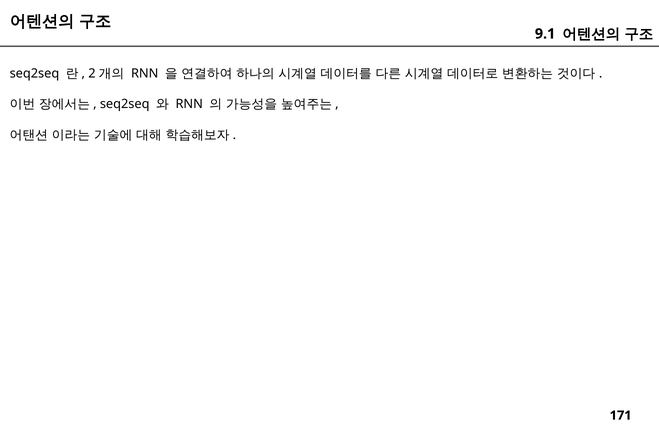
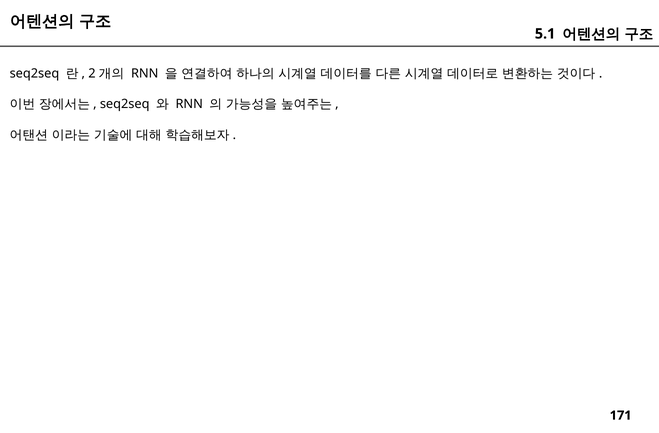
9.1: 9.1 -> 5.1 (545, 34)
